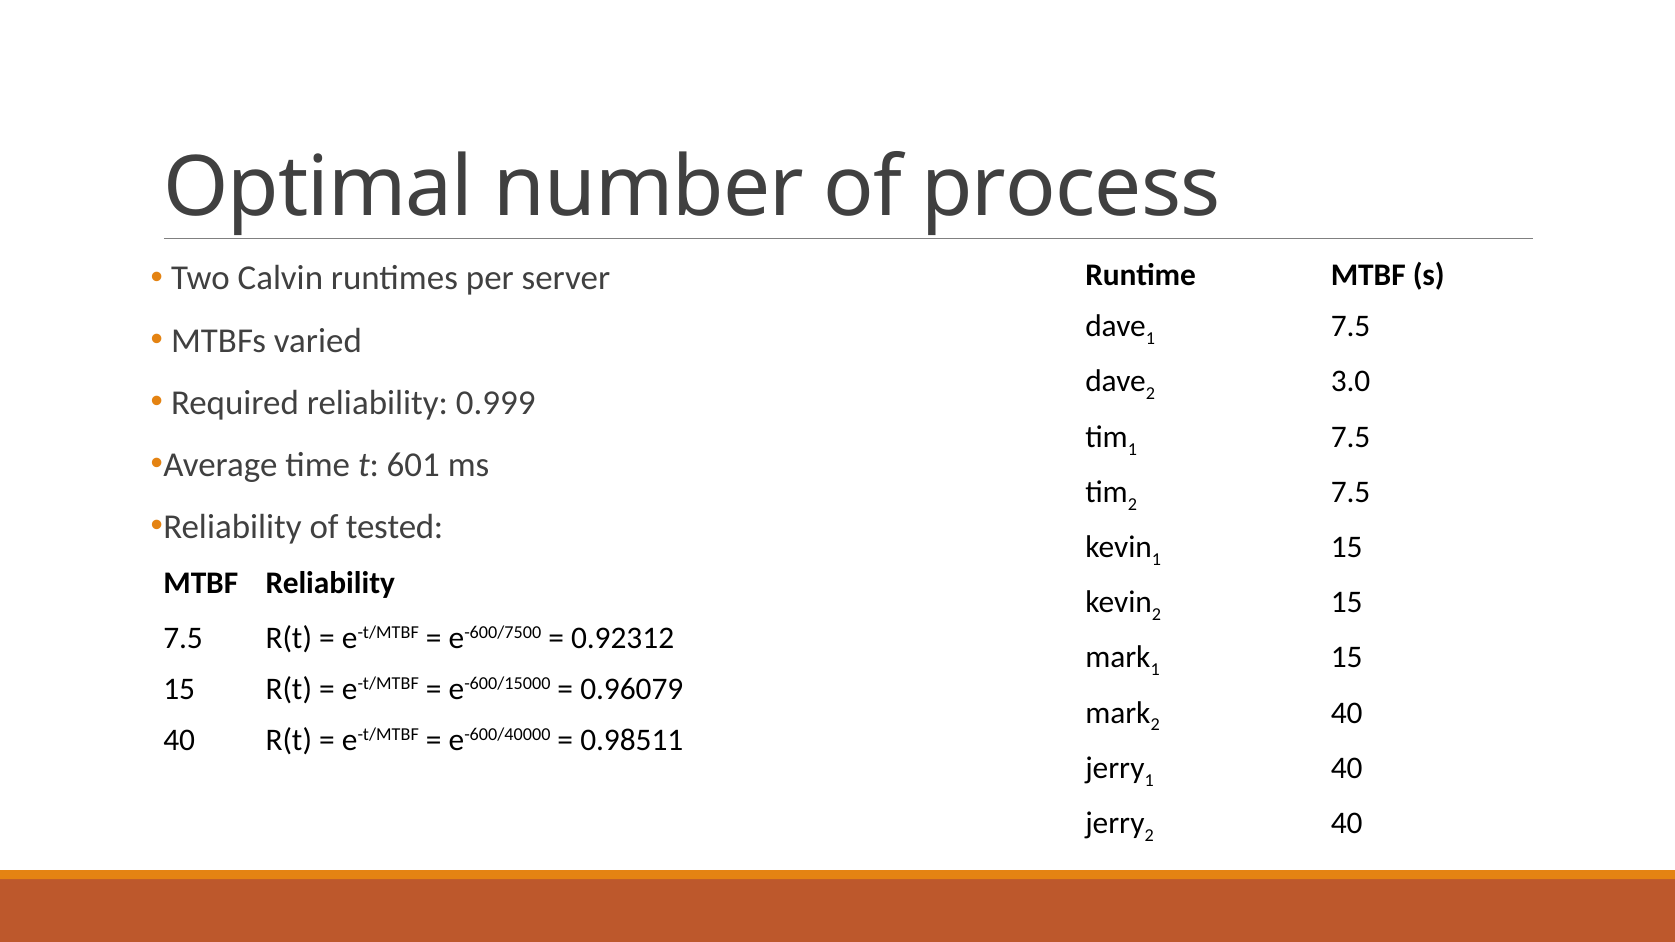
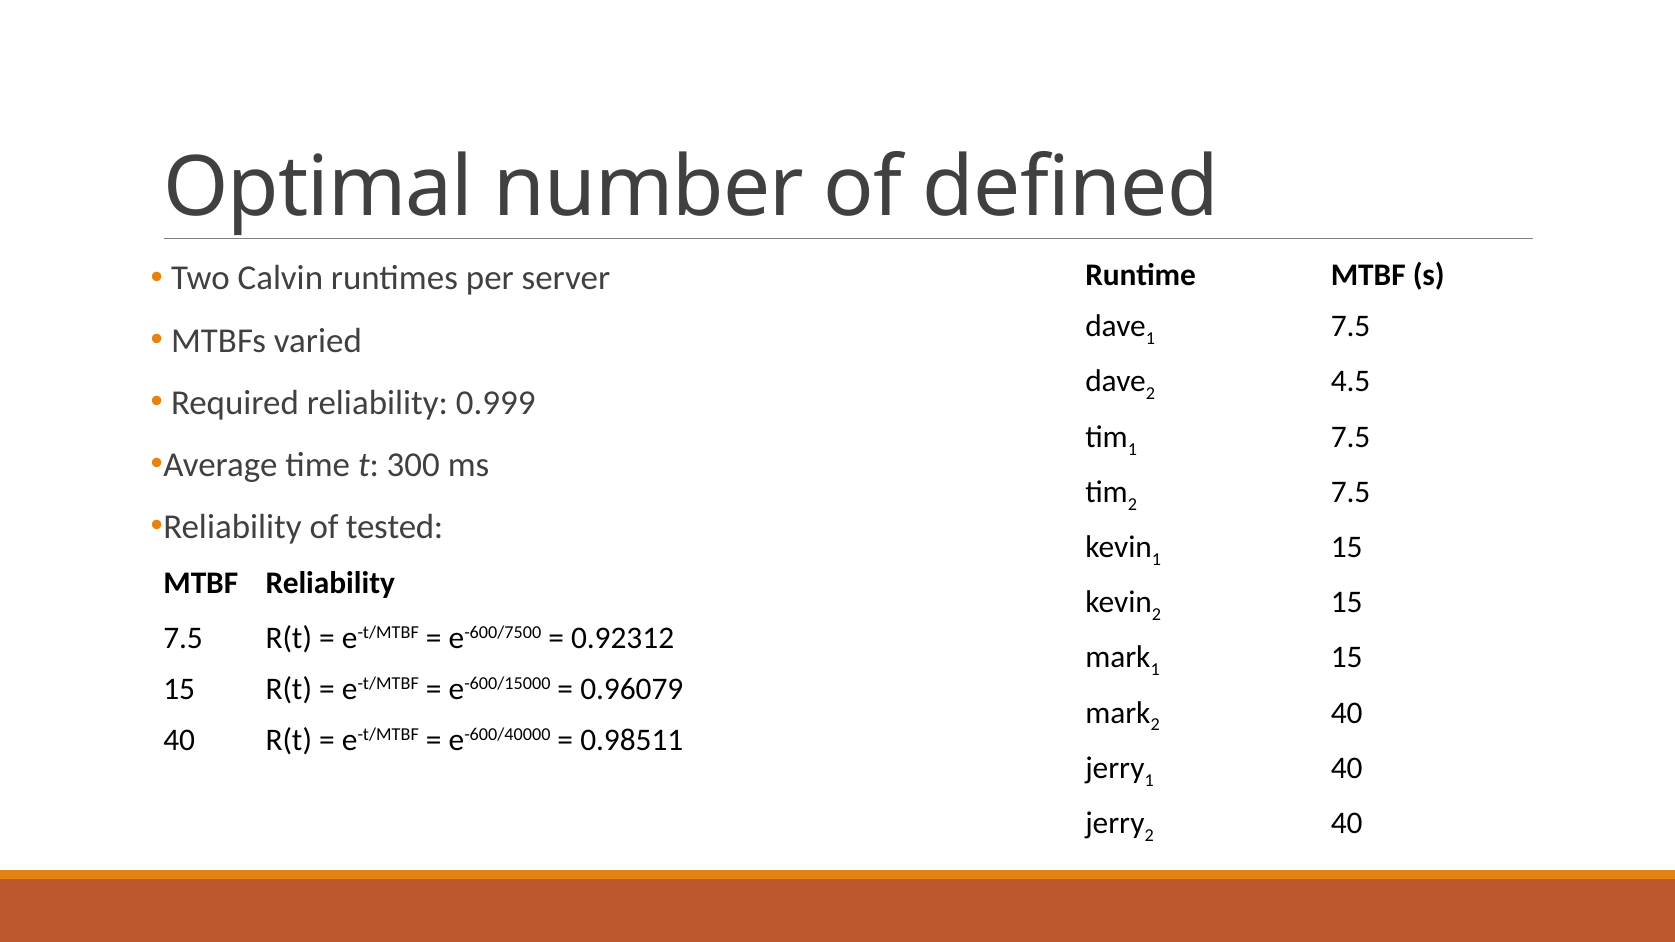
process: process -> defined (1071, 188)
3.0: 3.0 -> 4.5 (1351, 382)
601: 601 -> 300 (413, 465)
